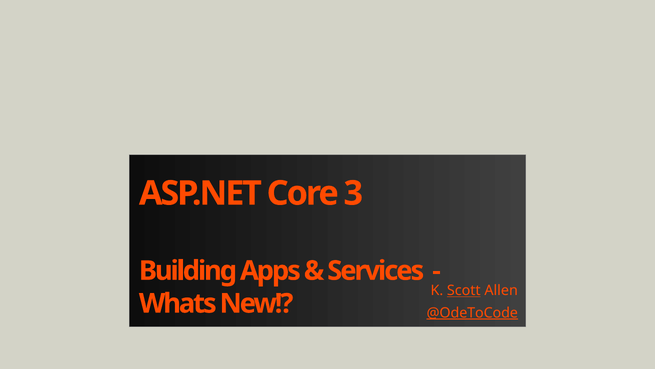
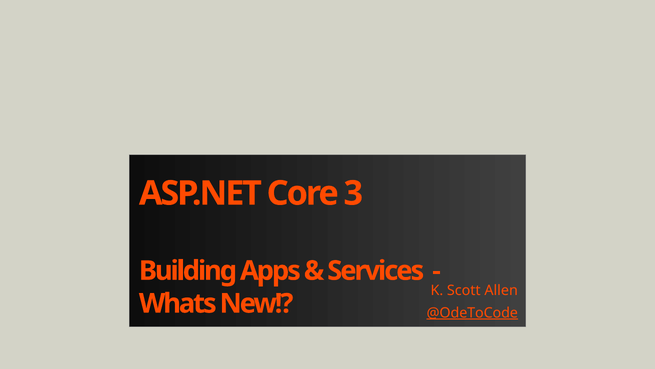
Scott underline: present -> none (464, 290)
